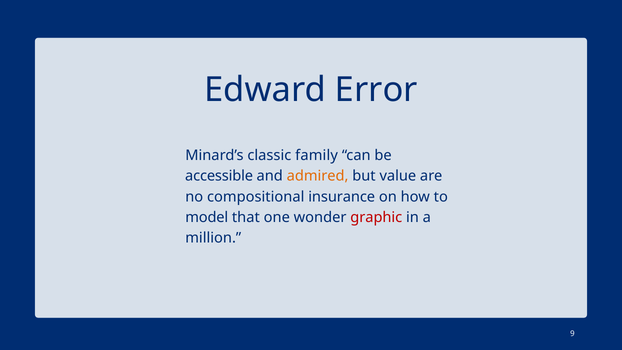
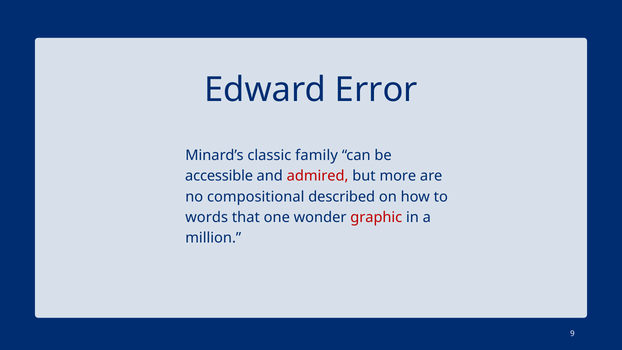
admired colour: orange -> red (318, 176)
value: value -> more (398, 176)
insurance: insurance -> described (342, 197)
model: model -> words (207, 217)
